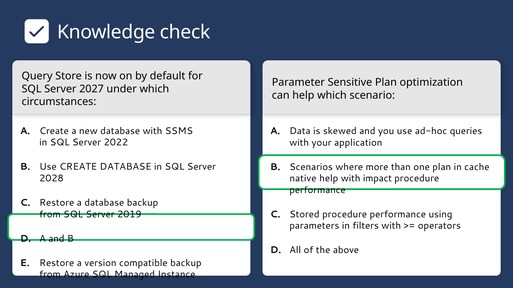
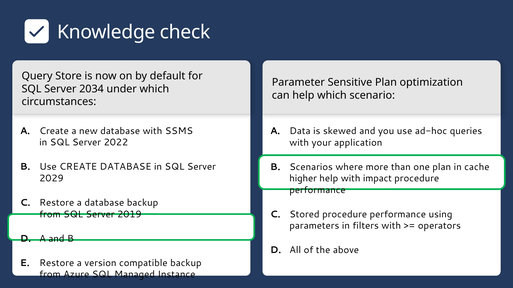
2027: 2027 -> 2034 (92, 89)
2028: 2028 -> 2029 (51, 179)
native: native -> higher (303, 179)
